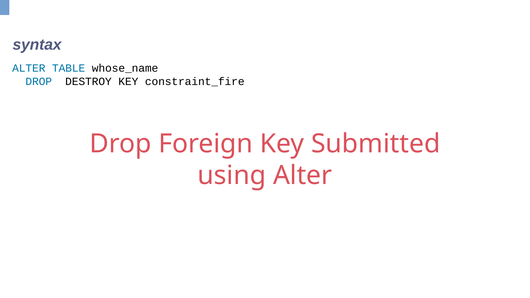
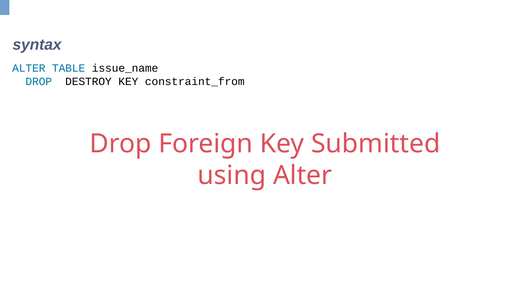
whose_name: whose_name -> issue_name (125, 68)
constraint_fire: constraint_fire -> constraint_from (195, 81)
